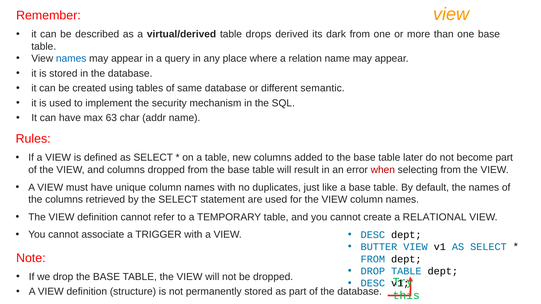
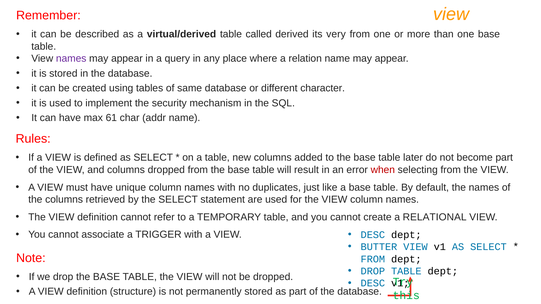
drops: drops -> called (259, 34)
dark: dark -> very (336, 34)
names colour: blue -> purple (71, 59)
semantic: semantic -> character (323, 88)
63: 63 -> 61 (111, 118)
